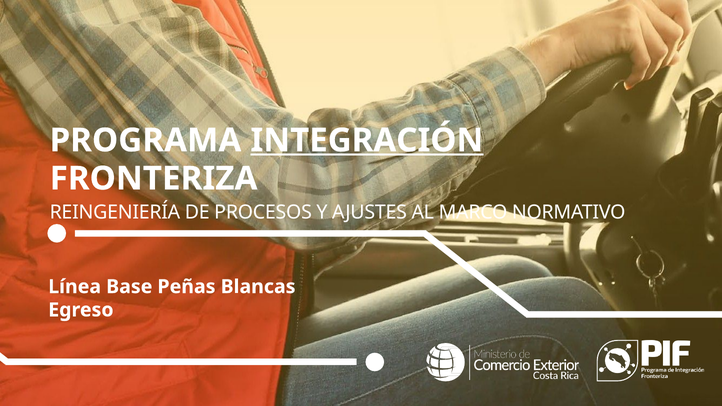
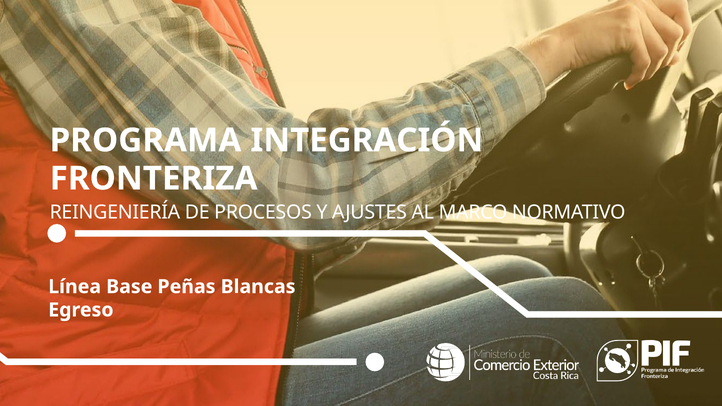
INTEGRACIÓN underline: present -> none (367, 140)
